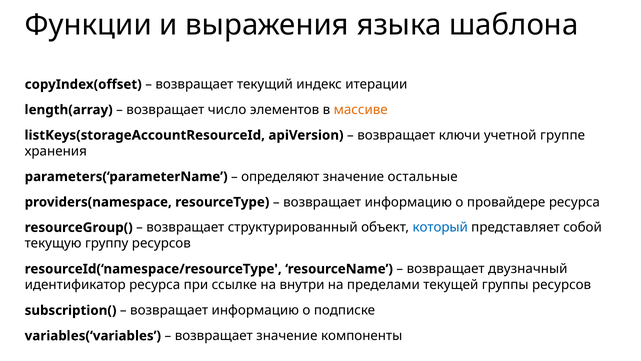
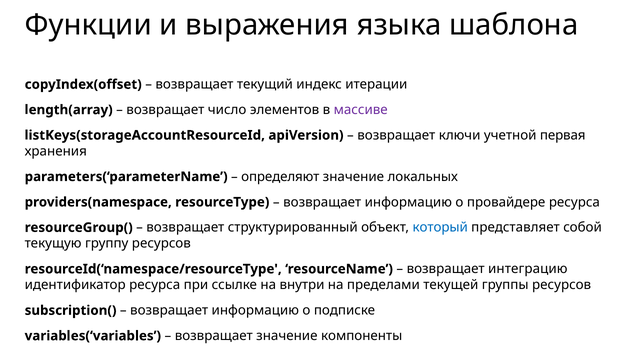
массиве colour: orange -> purple (361, 110)
группе: группе -> первая (563, 135)
остальные: остальные -> локальных (423, 176)
двузначный: двузначный -> интеграцию (528, 269)
